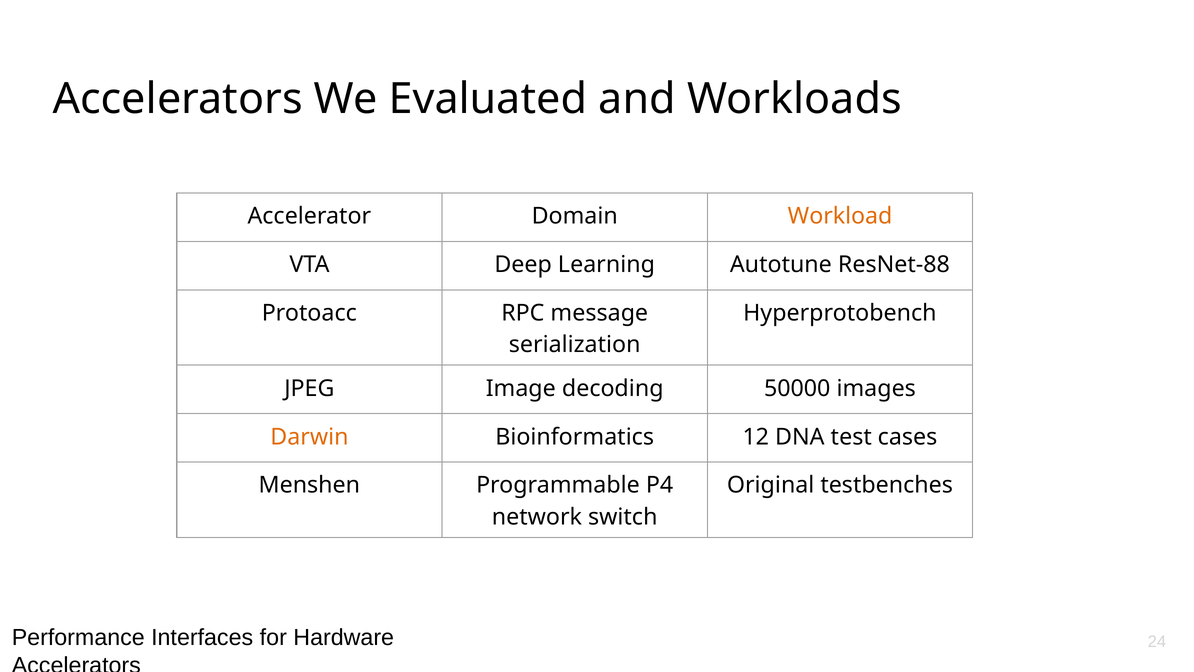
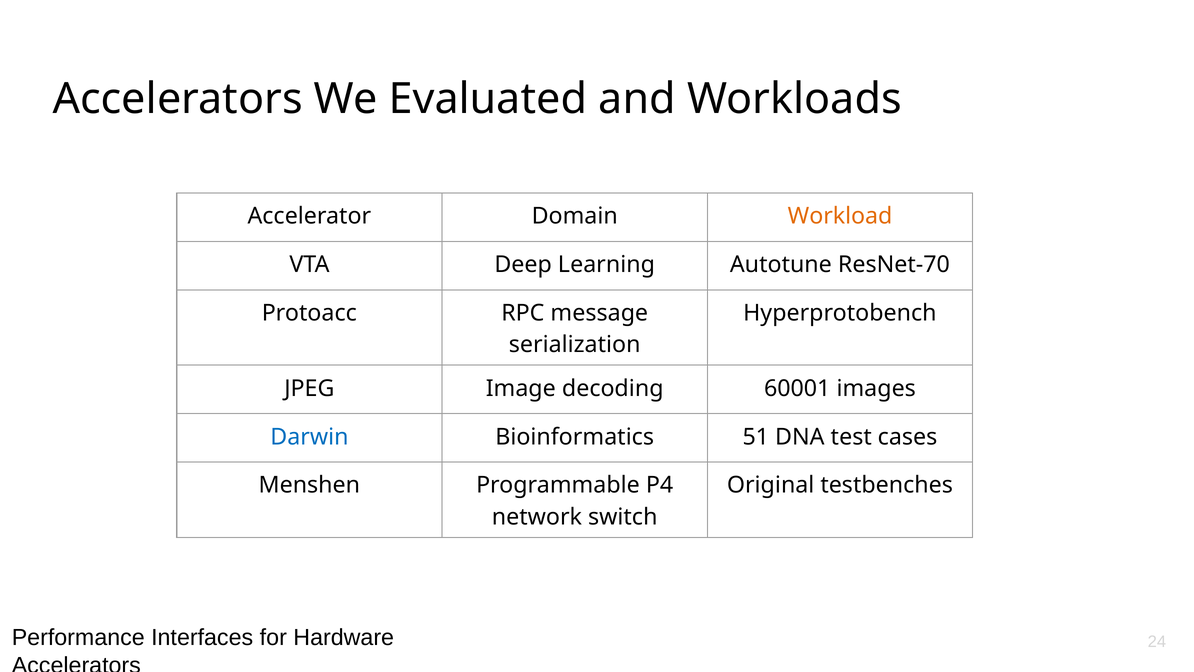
ResNet-88: ResNet-88 -> ResNet-70 (894, 265)
50000: 50000 -> 60001 (797, 388)
Darwin colour: orange -> blue (309, 437)
12: 12 -> 51 (756, 437)
